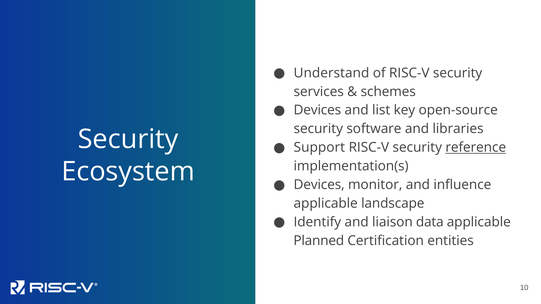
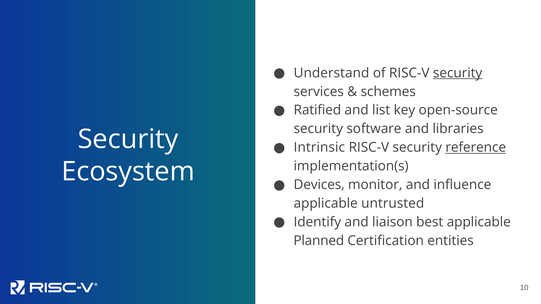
security underline: none -> present (458, 73)
Devices: Devices -> Ratified (317, 110)
Support: Support -> Intrinsic (319, 148)
landscape: landscape -> untrusted (393, 204)
data: data -> best (430, 222)
